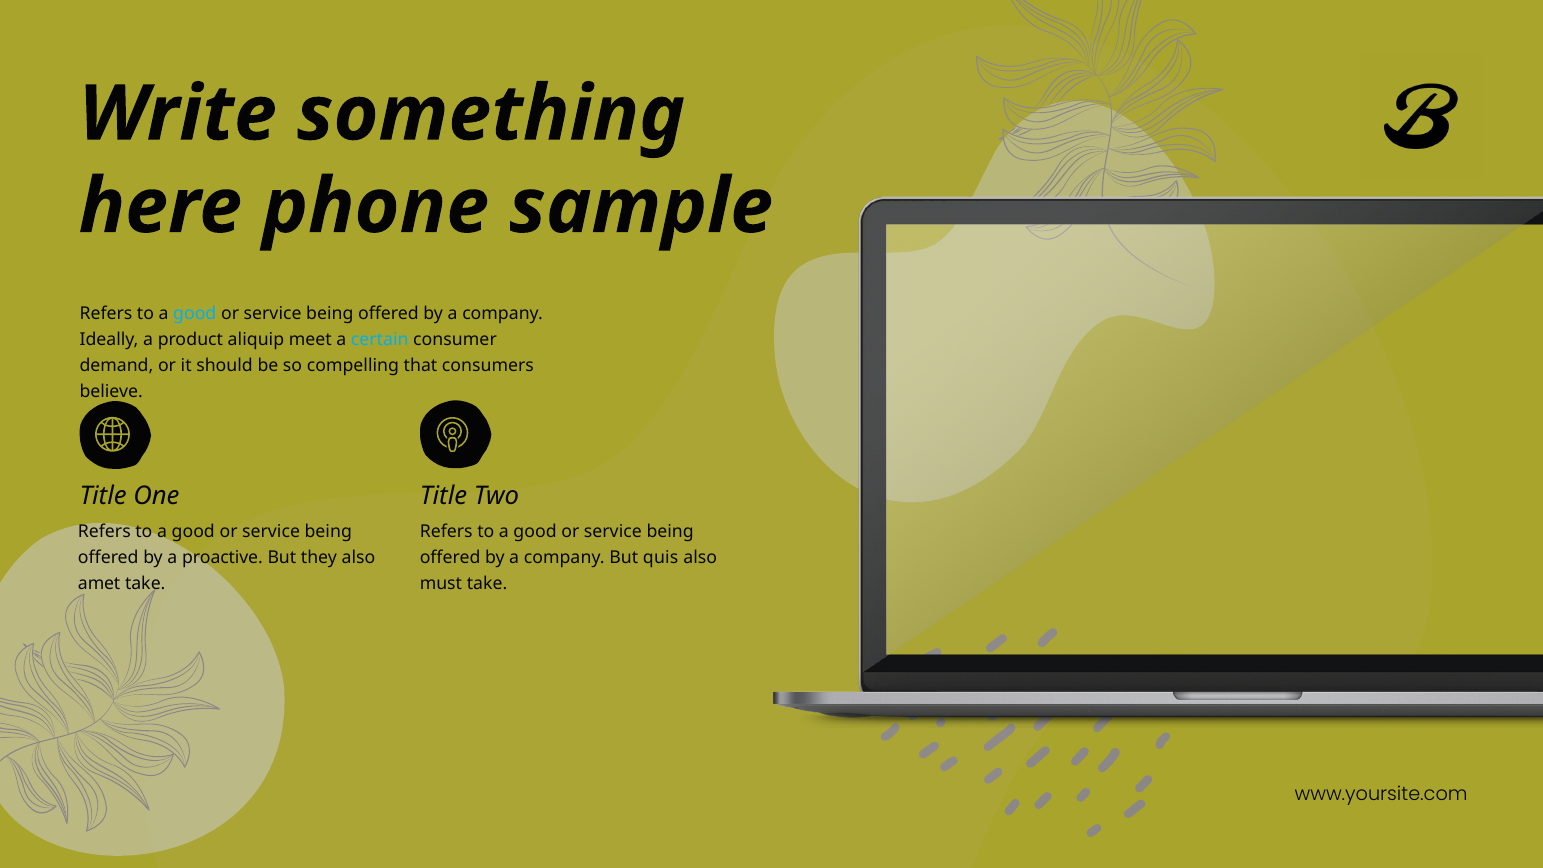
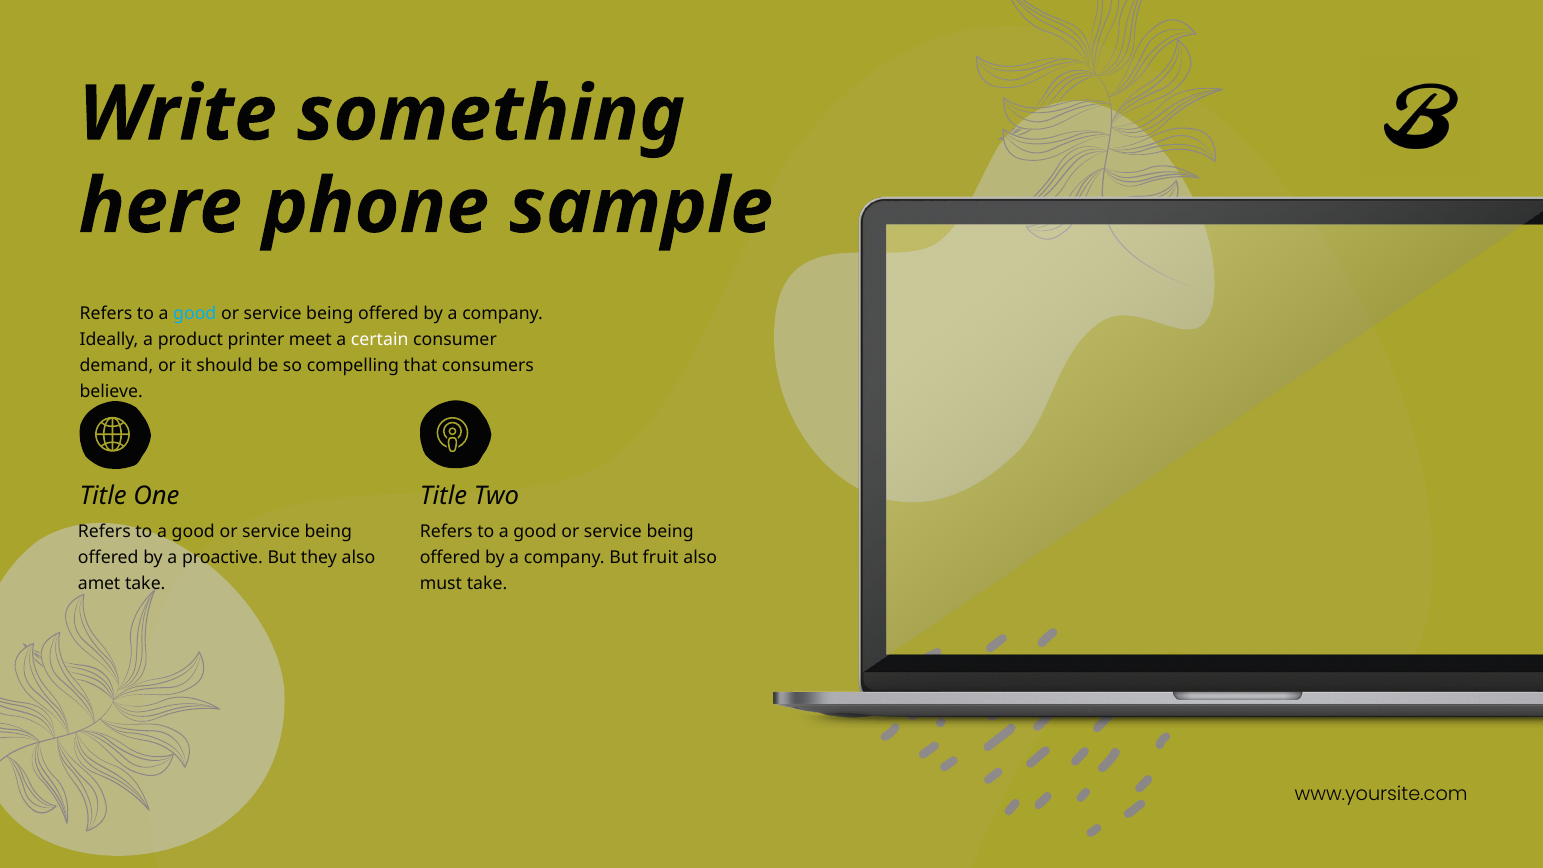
aliquip: aliquip -> printer (256, 340)
certain colour: light blue -> white (380, 340)
quis: quis -> fruit (661, 557)
